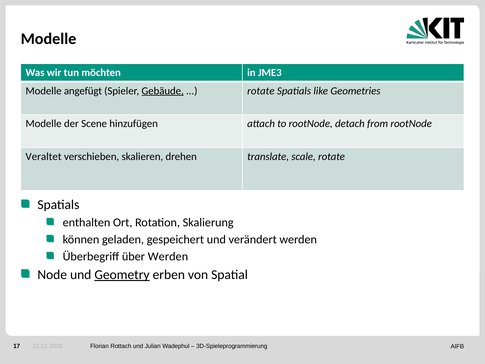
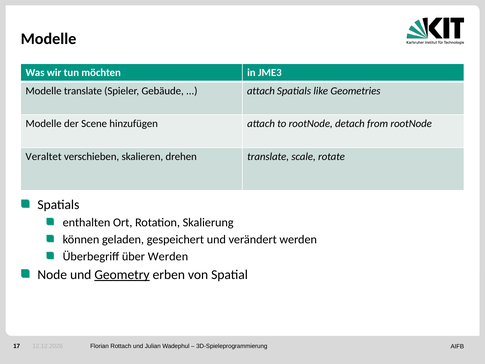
Modelle angefügt: angefügt -> translate (83, 91)
Gebäude underline: present -> none (163, 91)
rotate: rotate -> attach (261, 91)
